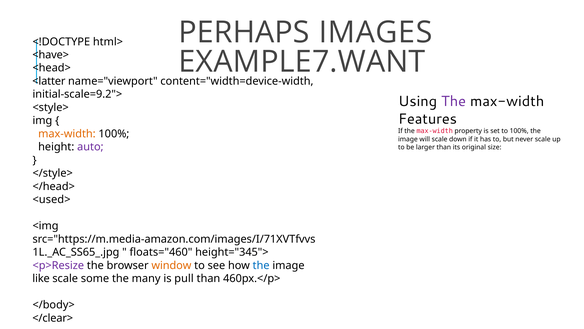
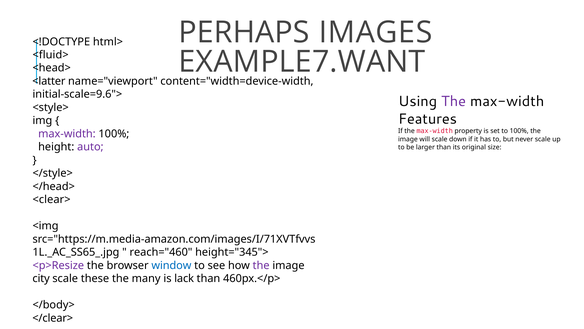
<have>: <have> -> <fluid> (51, 55)
initial-scale=9.2">: initial-scale=9.2"> -> initial-scale=9.6"> (77, 94)
max-width colour: orange -> purple (67, 134)
<used>: <used> -> <clear> (52, 199)
floats="460: floats="460 -> reach="460 (161, 252)
window colour: orange -> blue (171, 265)
the colour: blue -> purple (261, 265)
like: like -> city (41, 278)
some: some -> these (95, 278)
pull: pull -> lack (184, 278)
